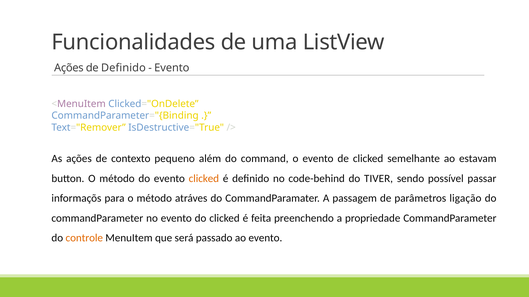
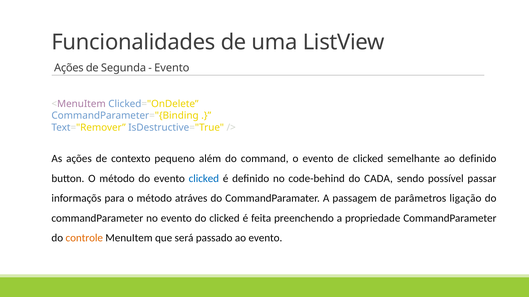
de Definido: Definido -> Segunda (124, 68)
ao estavam: estavam -> definido (478, 159)
clicked colour: orange -> blue (204, 179)
TIVER: TIVER -> CADA (379, 179)
